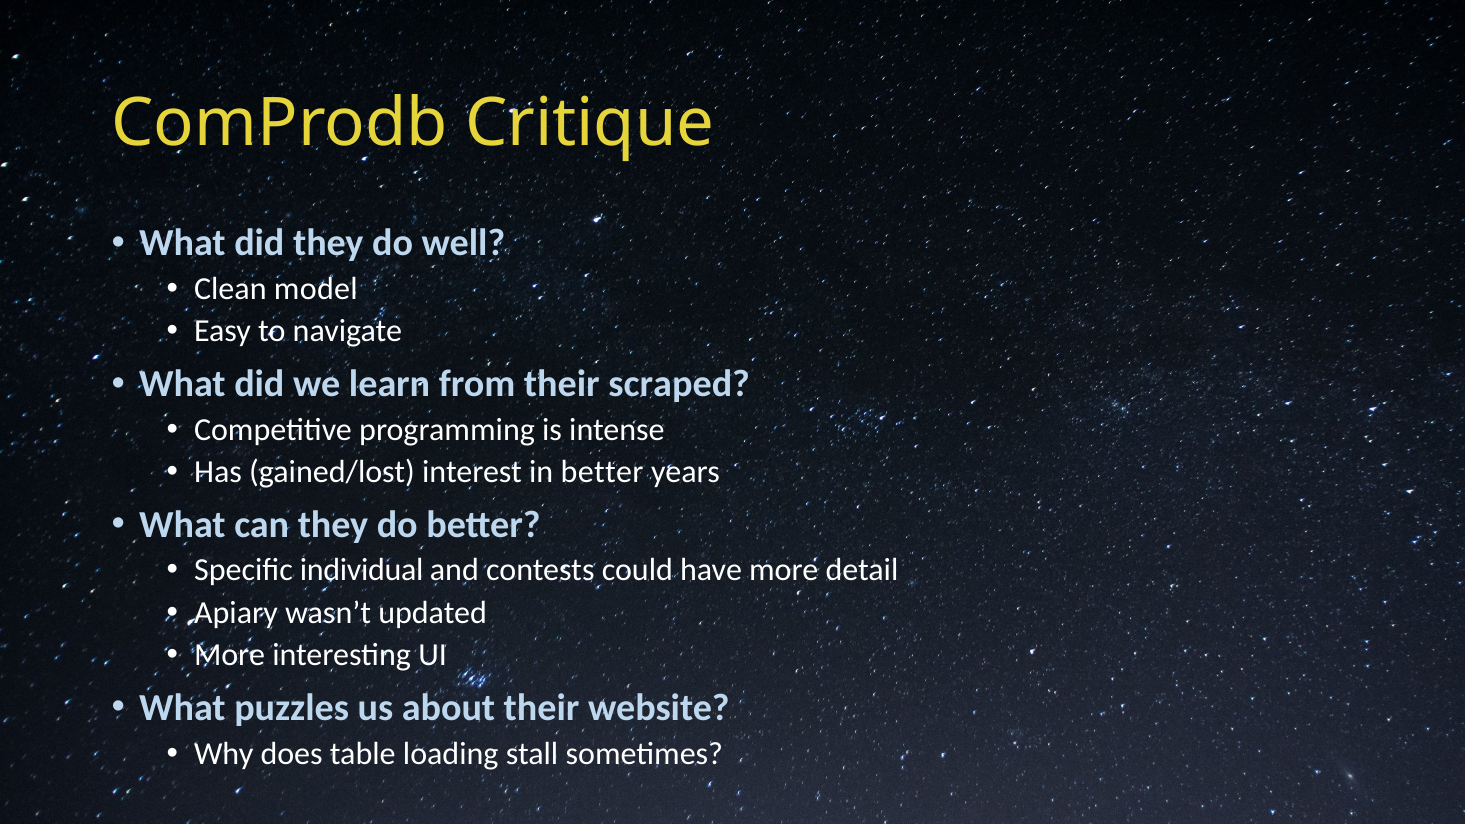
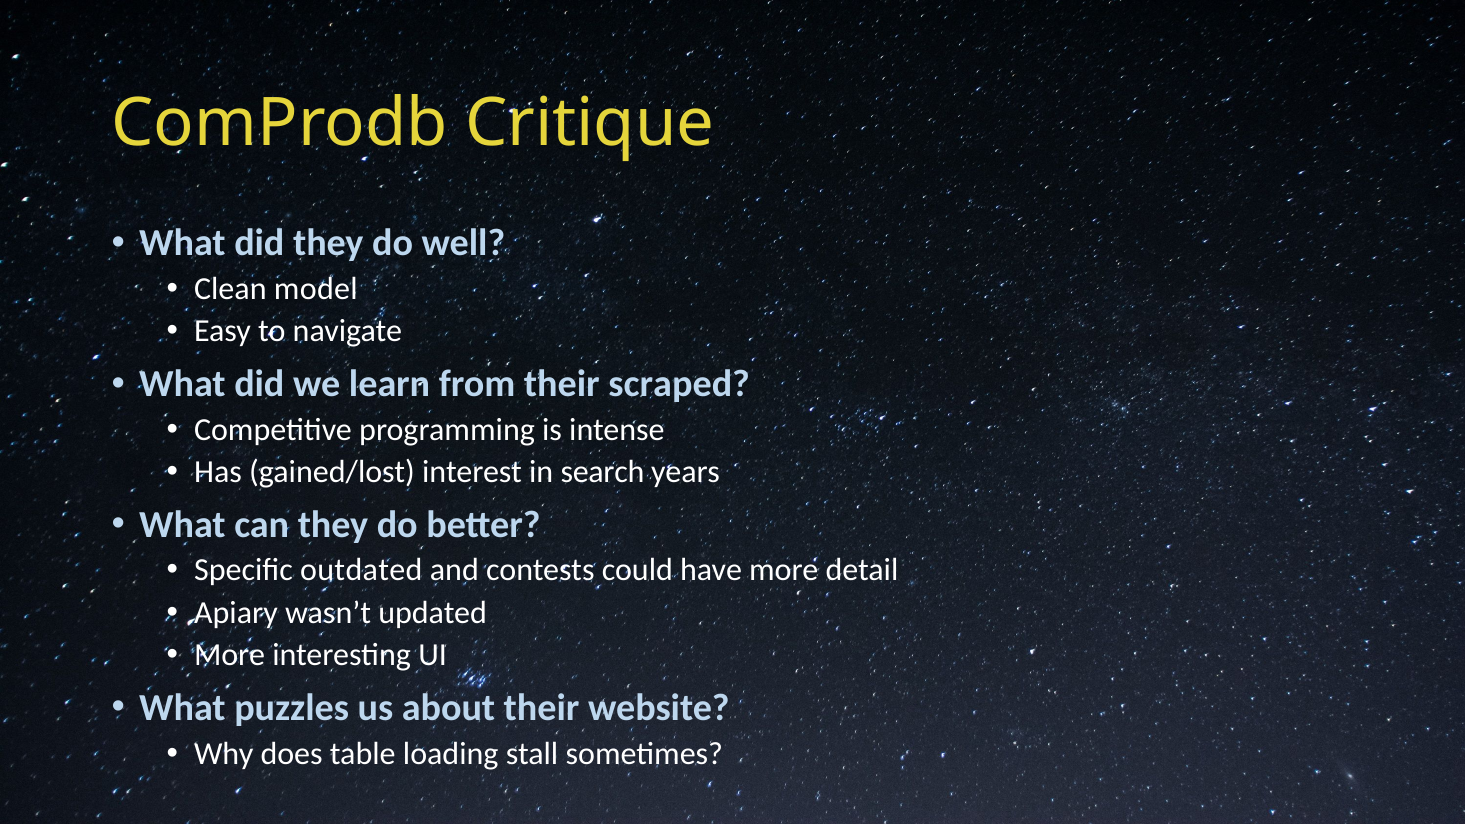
in better: better -> search (602, 472)
individual: individual -> outdated (361, 570)
